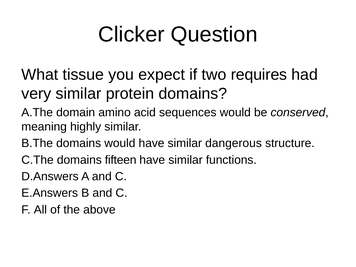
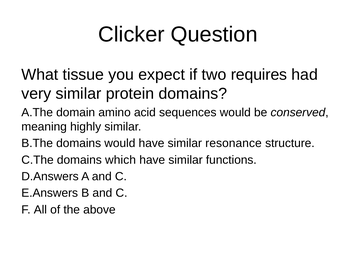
dangerous: dangerous -> resonance (233, 143)
fifteen: fifteen -> which (121, 160)
